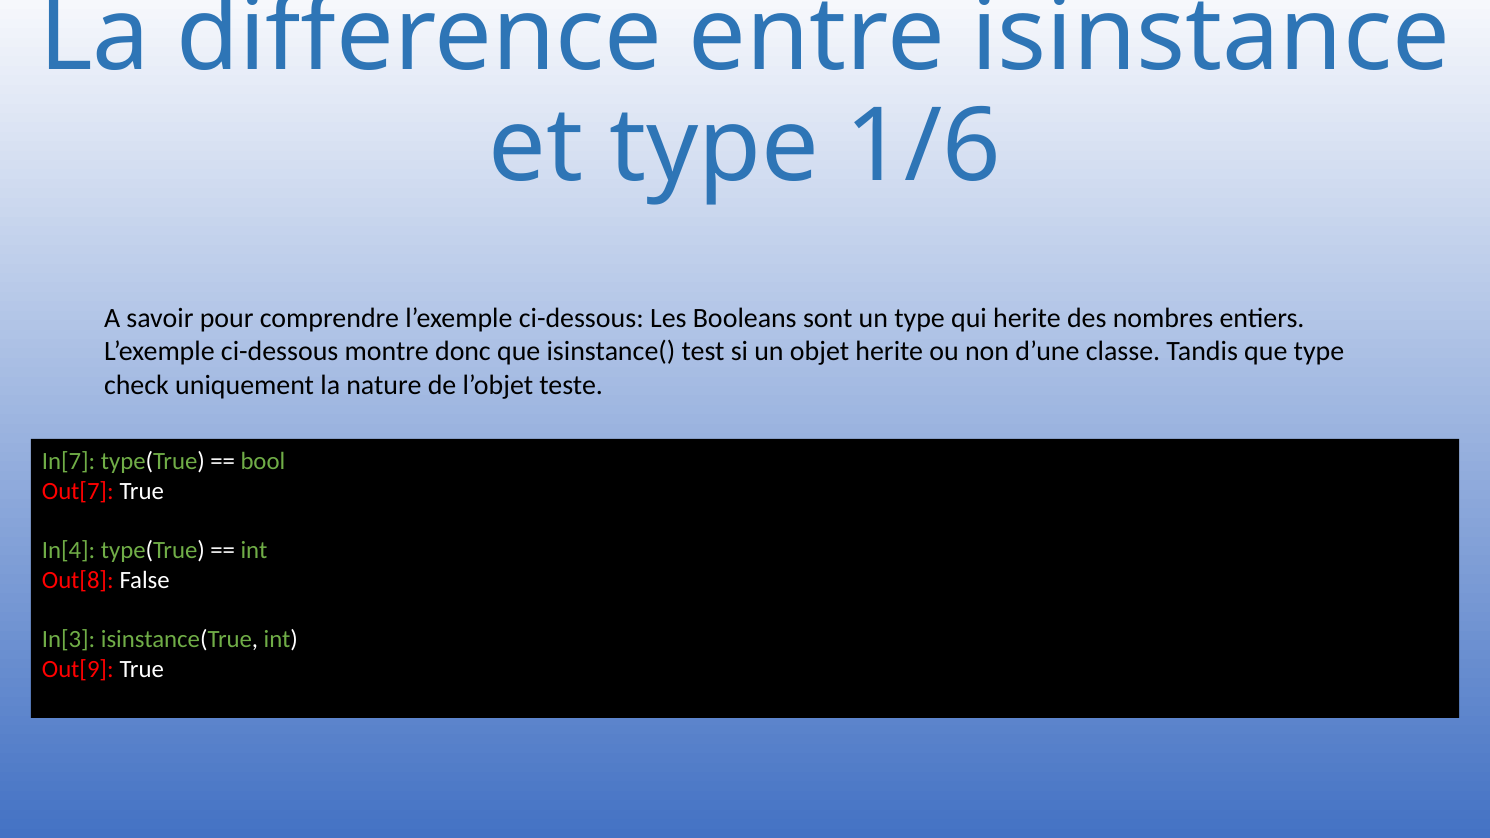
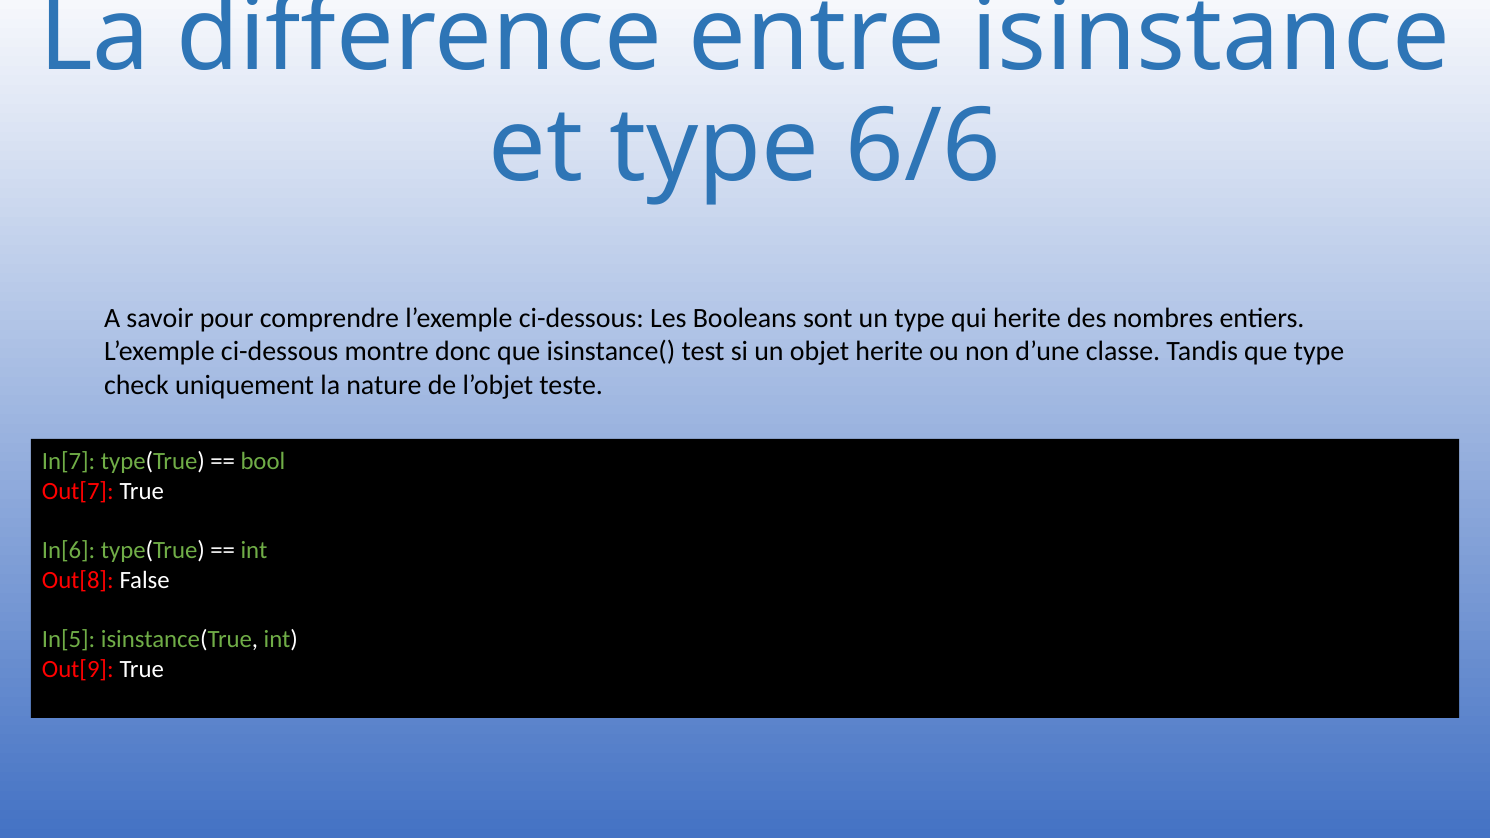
1/6: 1/6 -> 6/6 (924, 146)
In[4: In[4 -> In[6 (69, 550)
In[3: In[3 -> In[5 (69, 640)
